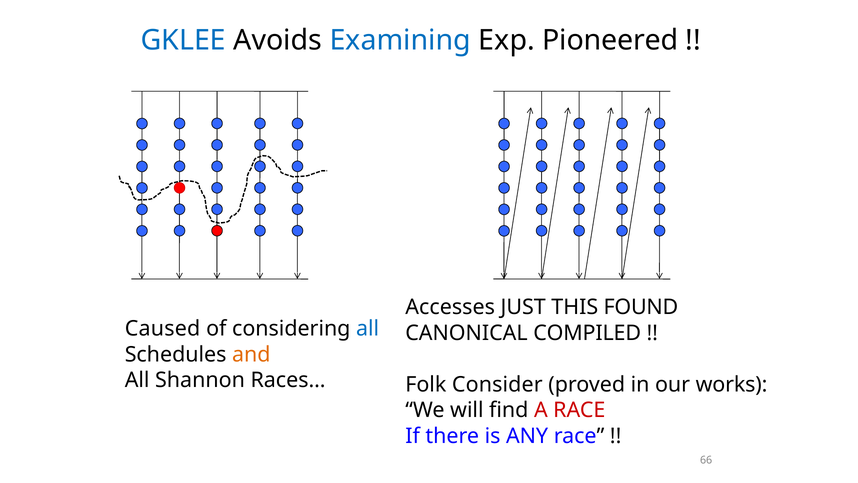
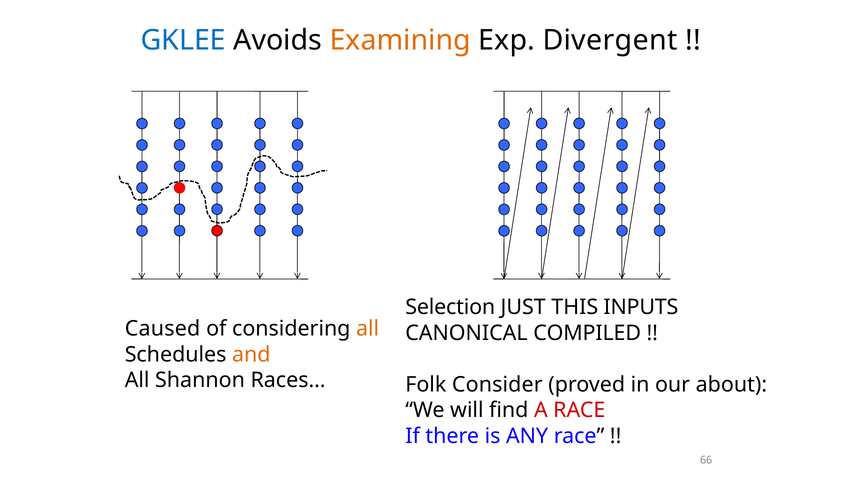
Examining colour: blue -> orange (400, 40)
Pioneered: Pioneered -> Divergent (610, 40)
Accesses: Accesses -> Selection (450, 307)
FOUND: FOUND -> INPUTS (641, 307)
all colour: blue -> orange (368, 329)
works: works -> about (731, 384)
